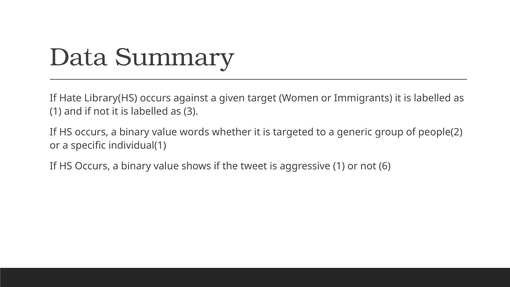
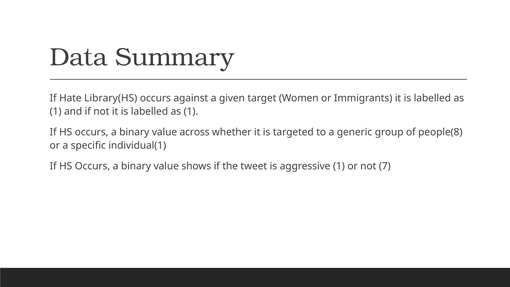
3: 3 -> 1 (191, 111)
words: words -> across (195, 132)
people(2: people(2 -> people(8 (440, 132)
6: 6 -> 7 (385, 166)
